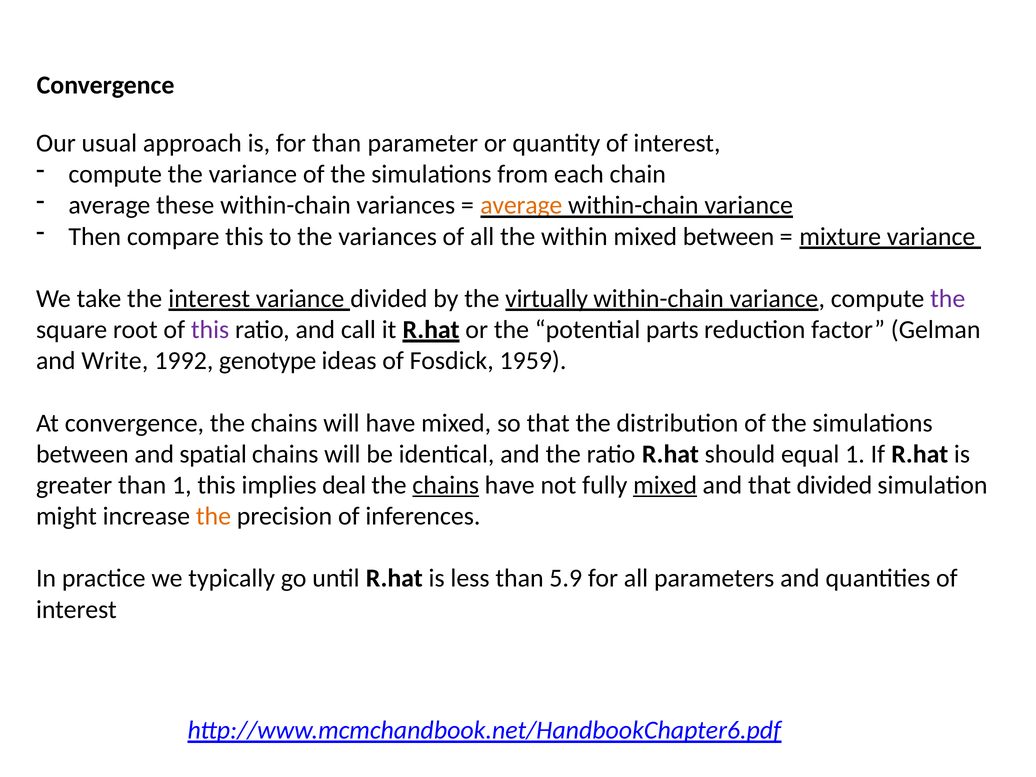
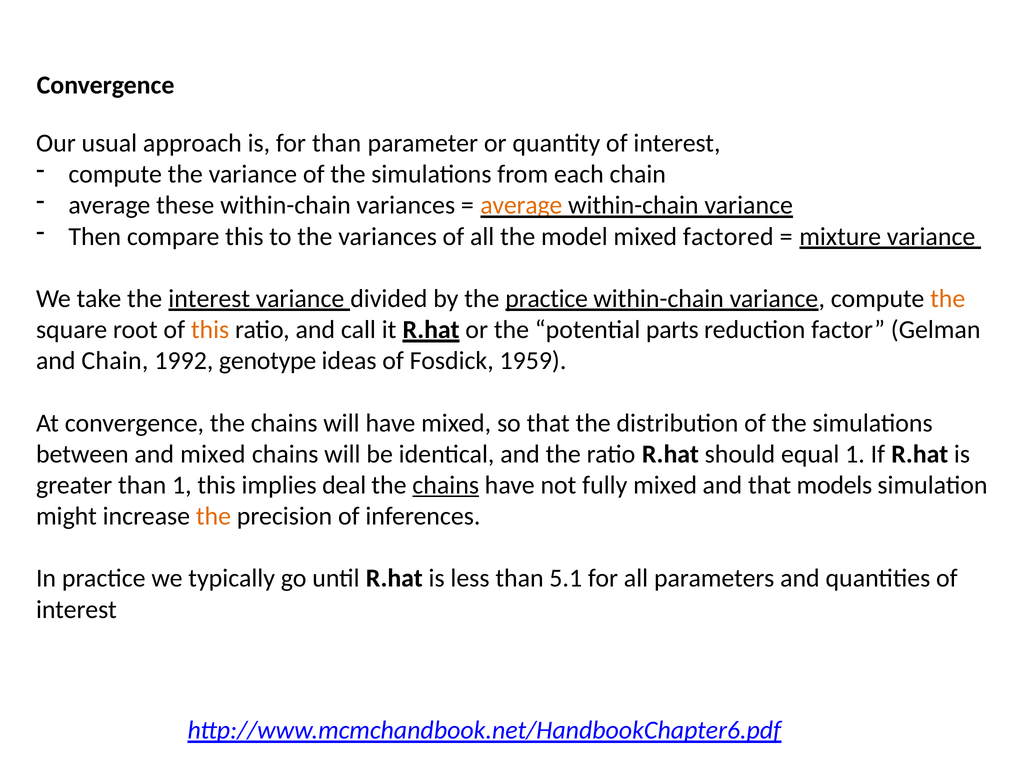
within: within -> model (574, 237)
mixed between: between -> factored (728, 237)
the virtually: virtually -> practice (547, 299)
the colour: purple -> orange (948, 299)
this colour: purple -> orange (210, 330)
and Write: Write -> Chain (115, 361)
and spatial: spatial -> mixed (213, 454)
mixed underline: present -> none (665, 485)
that divided: divided -> models (834, 485)
5.9: 5.9 -> 5.1 (566, 578)
